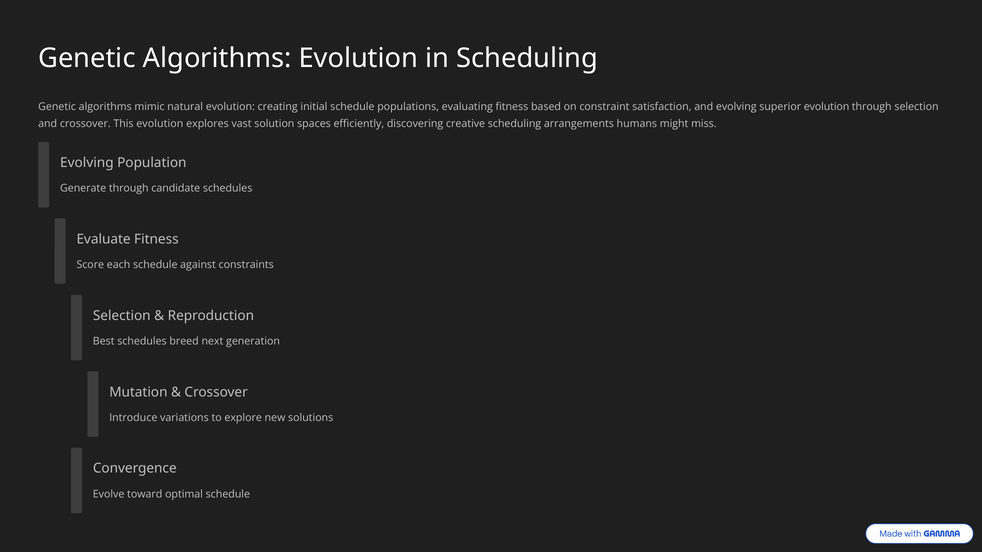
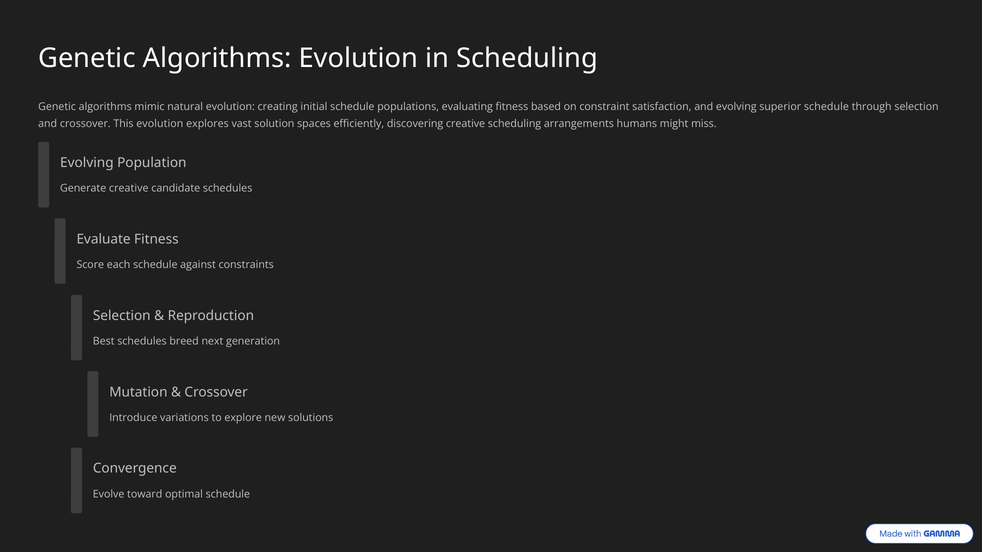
superior evolution: evolution -> schedule (826, 107)
Generate through: through -> creative (129, 188)
